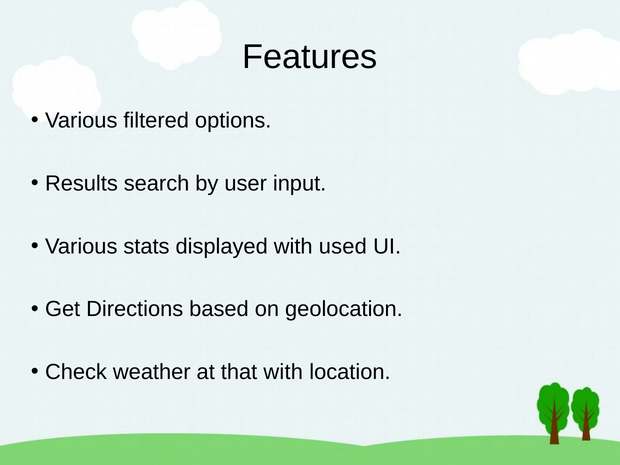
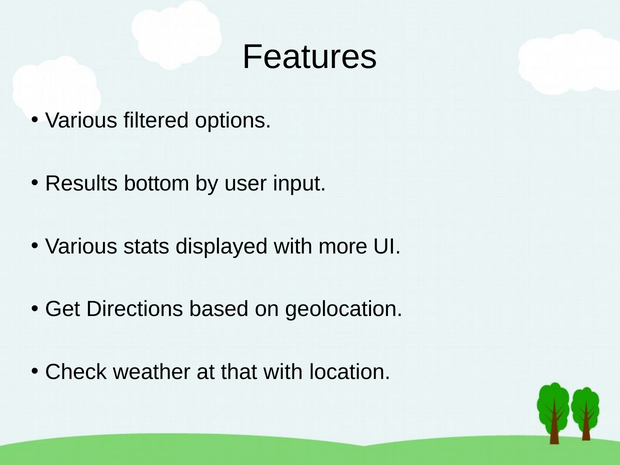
search: search -> bottom (157, 183)
used: used -> more (343, 246)
